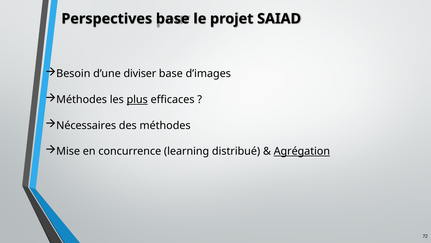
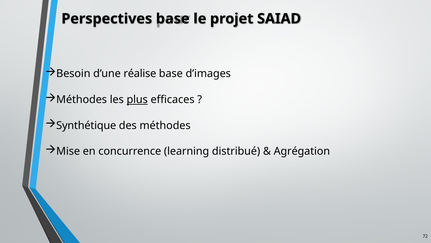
diviser: diviser -> réalise (140, 74)
Nécessaires: Nécessaires -> Synthétique (86, 125)
Agrégation underline: present -> none (302, 151)
